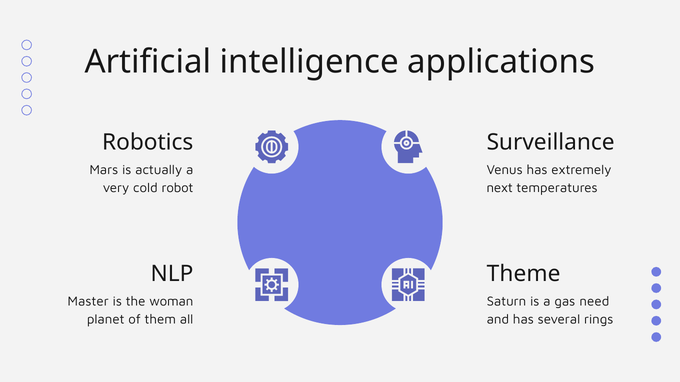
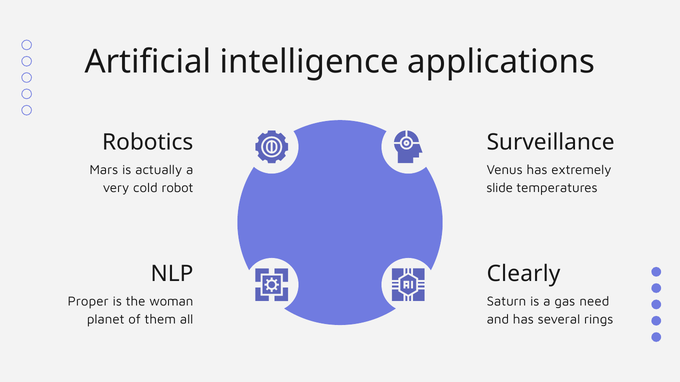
next: next -> slide (500, 188)
Theme: Theme -> Clearly (524, 274)
Master: Master -> Proper (88, 302)
